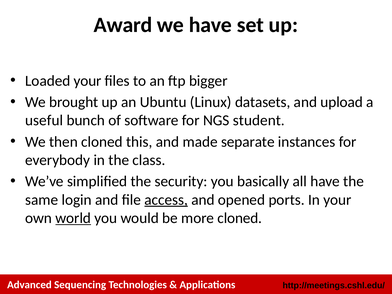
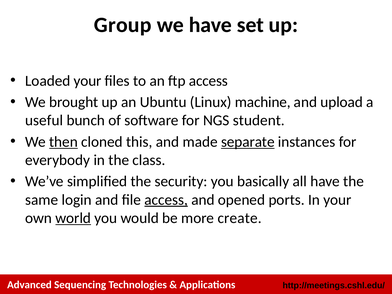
Award: Award -> Group (123, 25)
ftp bigger: bigger -> access (208, 81)
datasets: datasets -> machine (263, 102)
then underline: none -> present (63, 142)
separate underline: none -> present (248, 142)
more cloned: cloned -> create (240, 218)
